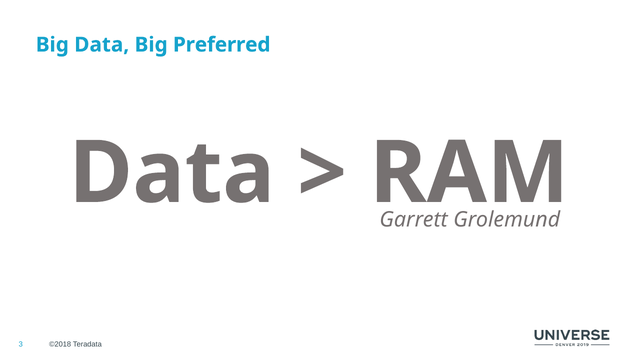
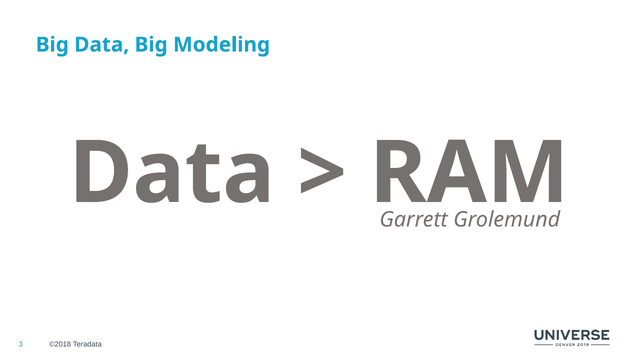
Preferred: Preferred -> Modeling (222, 45)
